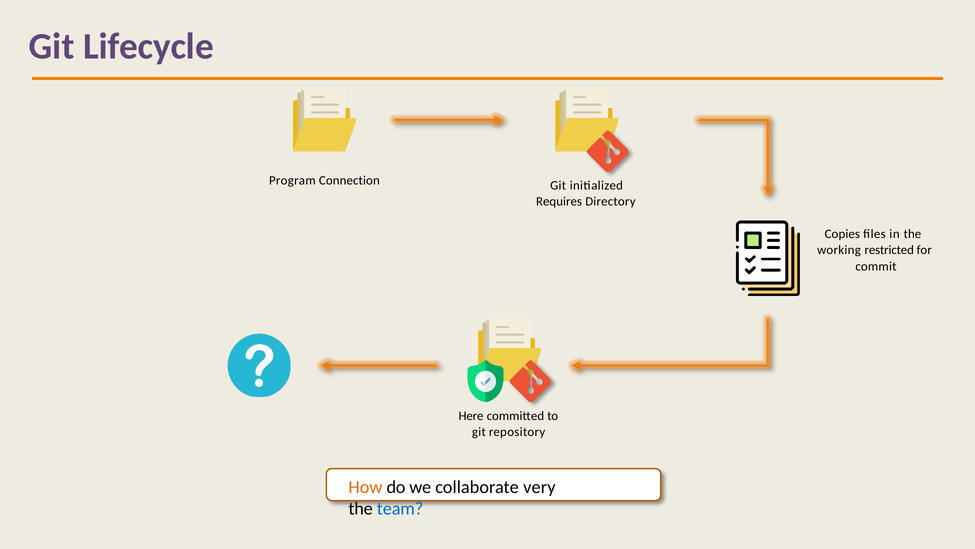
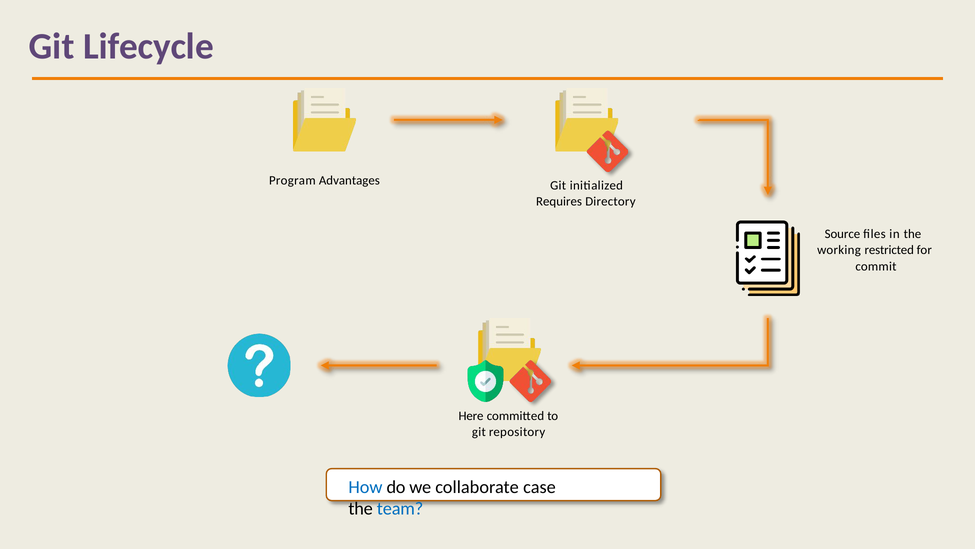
Connection: Connection -> Advantages (349, 180)
Copies: Copies -> Source (842, 234)
How colour: orange -> blue (365, 487)
very: very -> case (539, 487)
